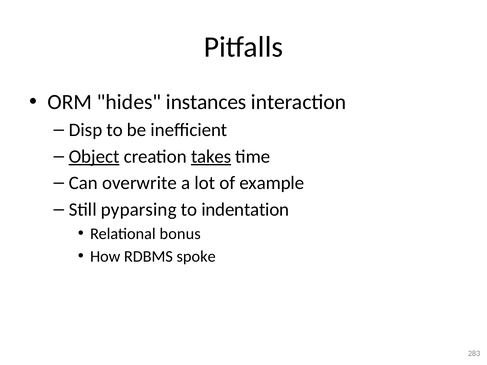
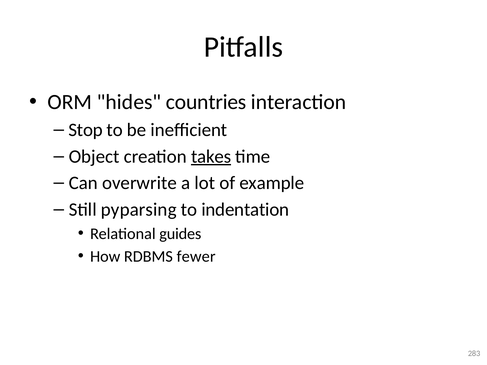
instances: instances -> countries (206, 102)
Disp: Disp -> Stop (86, 130)
Object underline: present -> none (94, 157)
bonus: bonus -> guides (180, 234)
spoke: spoke -> fewer (196, 257)
